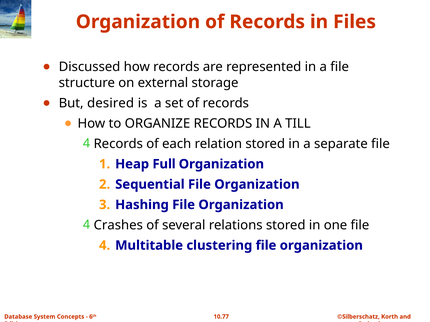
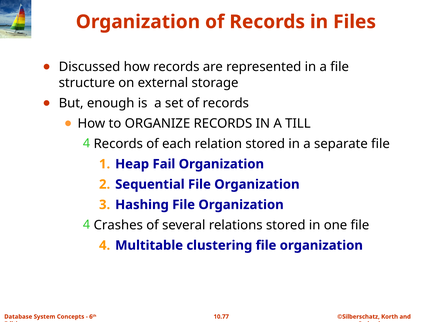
desired: desired -> enough (111, 103)
Full: Full -> Fail (164, 164)
